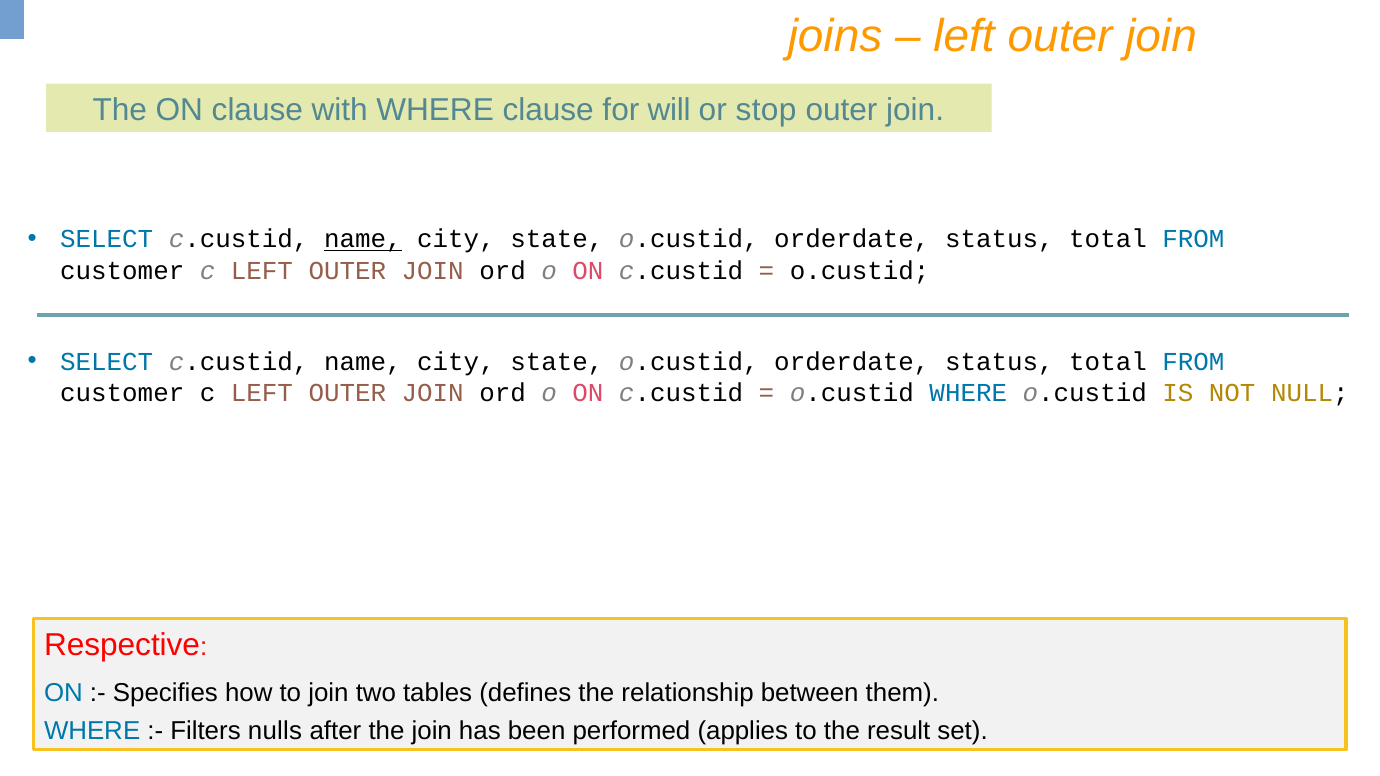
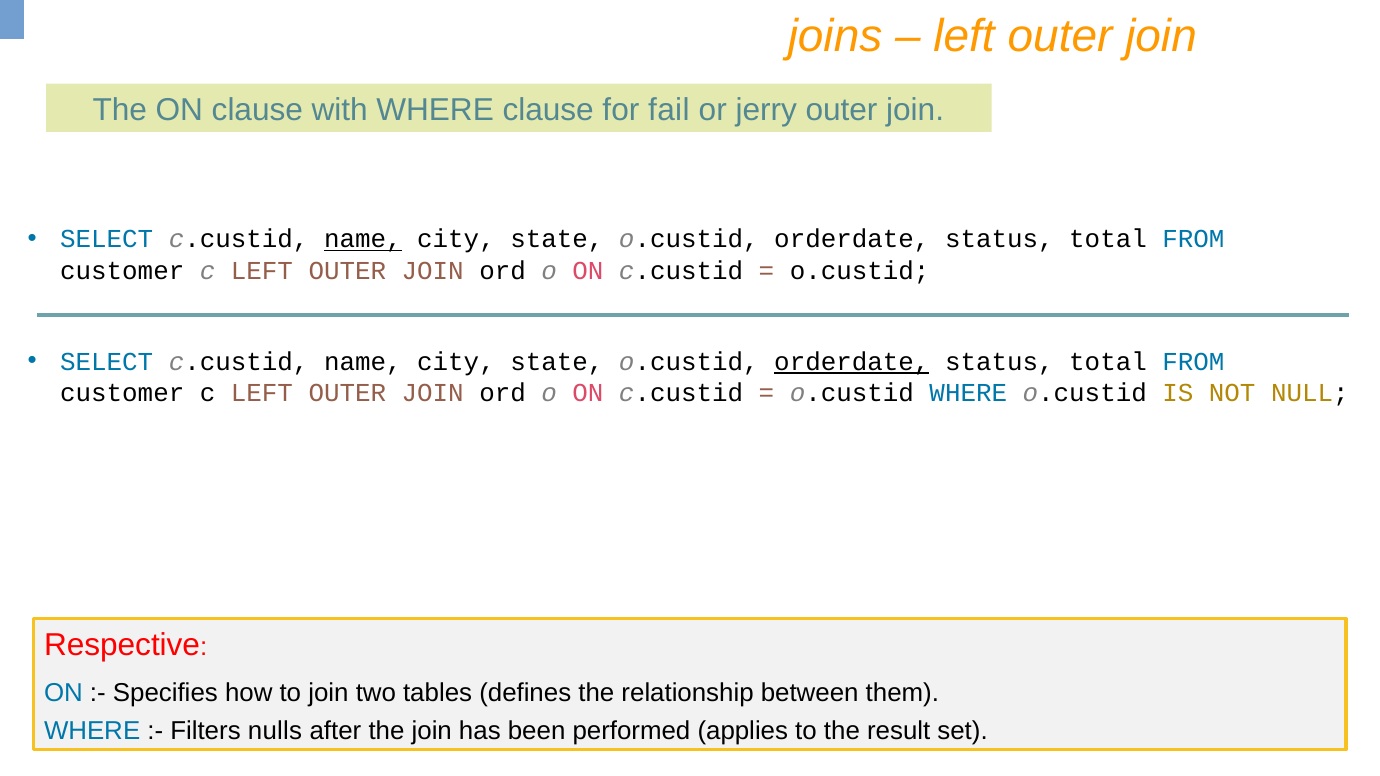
will: will -> fail (669, 110)
stop: stop -> jerry (766, 110)
orderdate underline: none -> present (852, 362)
